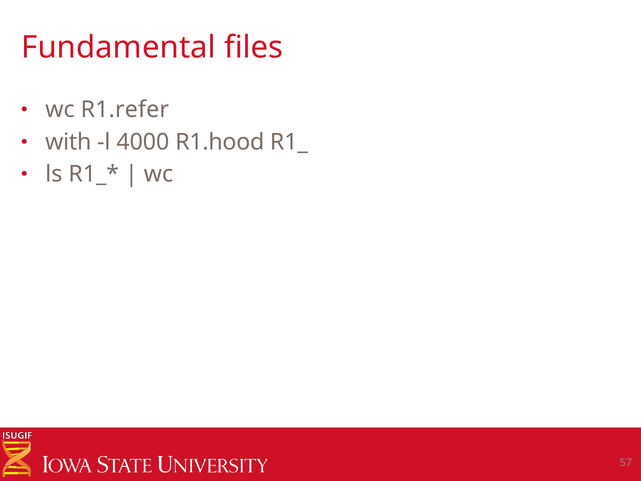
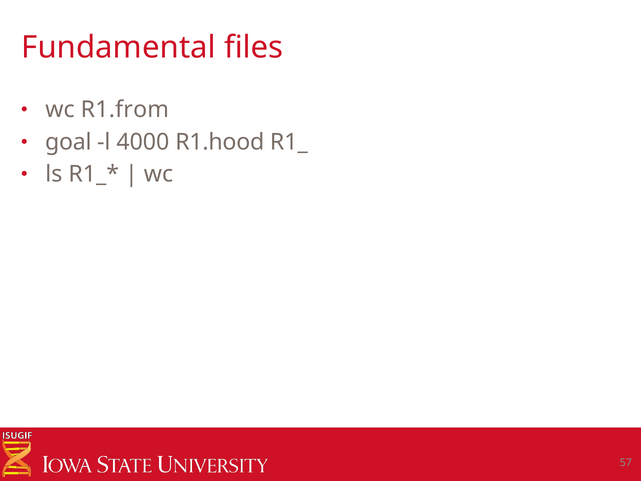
R1.refer: R1.refer -> R1.from (125, 110)
with: with -> goal (68, 142)
